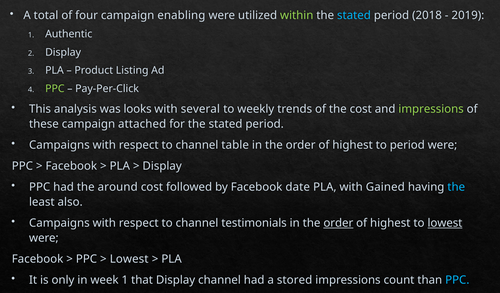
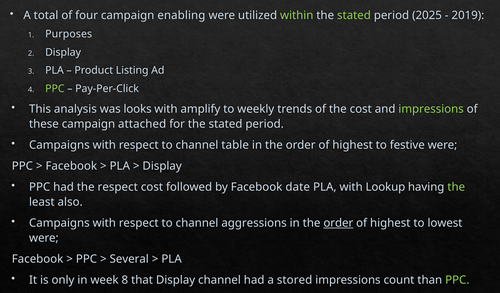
stated colour: light blue -> light green (354, 15)
2018: 2018 -> 2025 (427, 15)
Authentic: Authentic -> Purposes (69, 34)
several: several -> amplify (200, 109)
to period: period -> festive (407, 145)
the around: around -> respect (118, 187)
Gained: Gained -> Lookup (385, 187)
the colour: light blue -> light green (456, 187)
testimonials: testimonials -> aggressions (254, 223)
lowest underline: present -> none (445, 223)
Lowest: Lowest -> Several (129, 259)
week 1: 1 -> 8 (125, 280)
PPC colour: light blue -> light green (457, 280)
